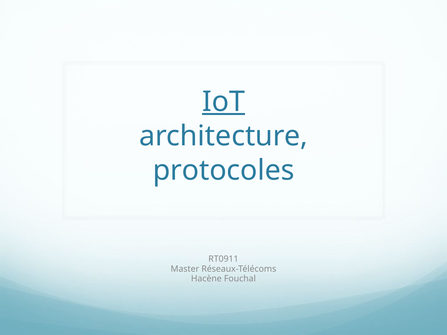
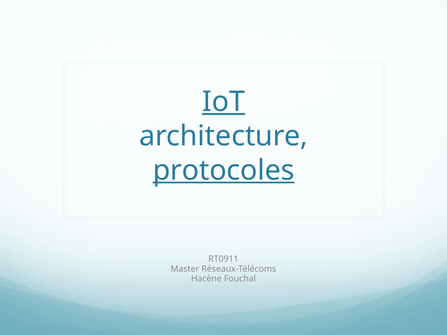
protocoles underline: none -> present (224, 170)
